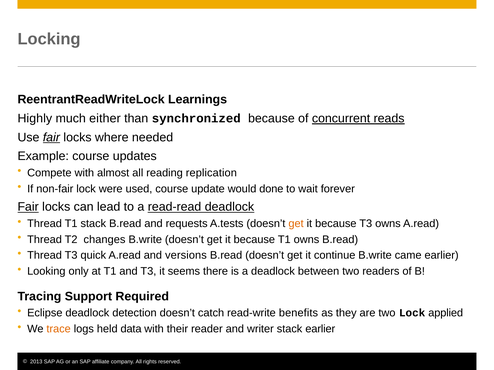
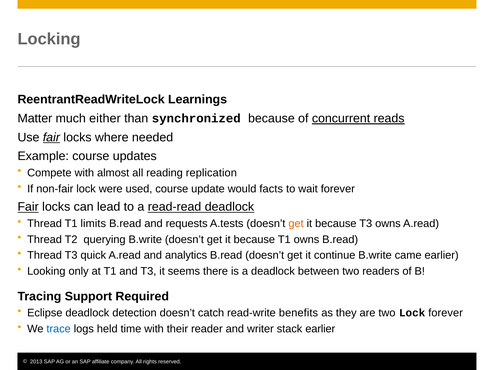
Highly: Highly -> Matter (35, 119)
done: done -> facts (271, 189)
T1 stack: stack -> limits (93, 224)
changes: changes -> querying (105, 240)
versions: versions -> analytics (186, 256)
Lock applied: applied -> forever (446, 313)
trace colour: orange -> blue (59, 329)
data: data -> time (131, 329)
